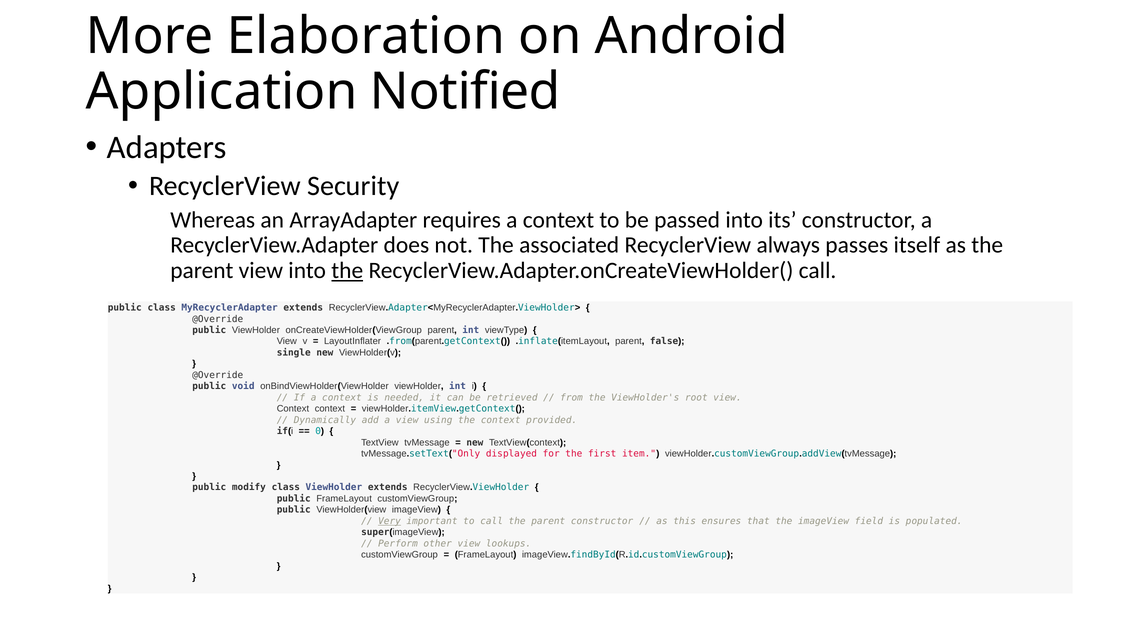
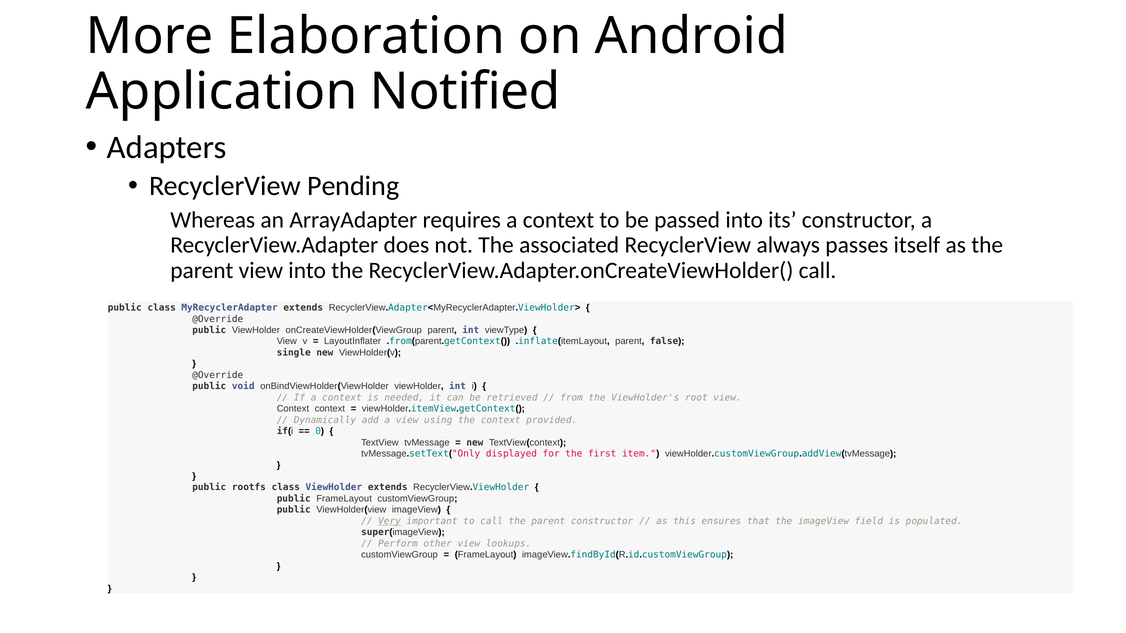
Security: Security -> Pending (353, 186)
the underline: present -> none (347, 271)
modify: modify -> rootfs (249, 488)
